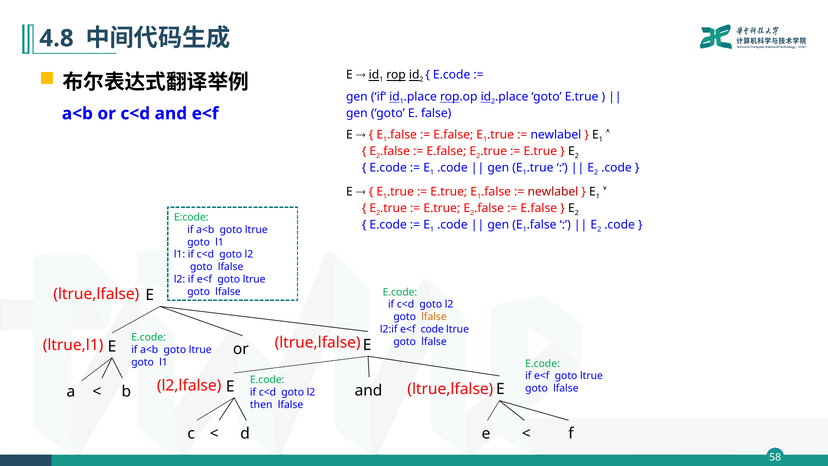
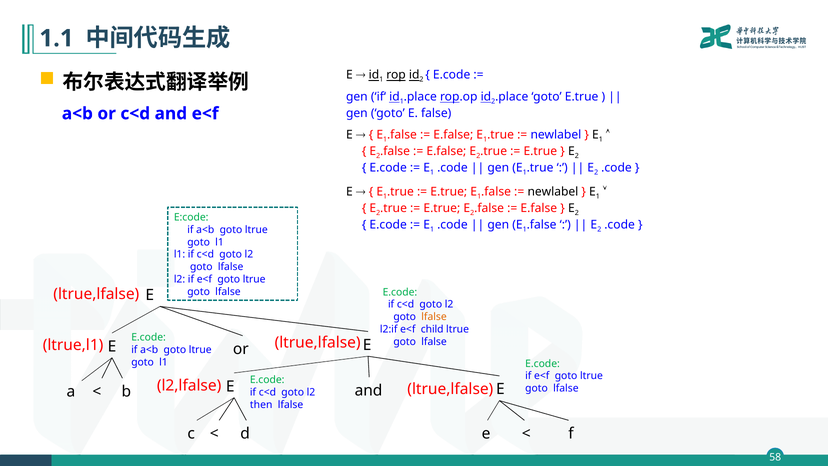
4.8: 4.8 -> 1.1 (57, 38)
newlabel colour: red -> black (553, 192)
code: code -> child (432, 329)
